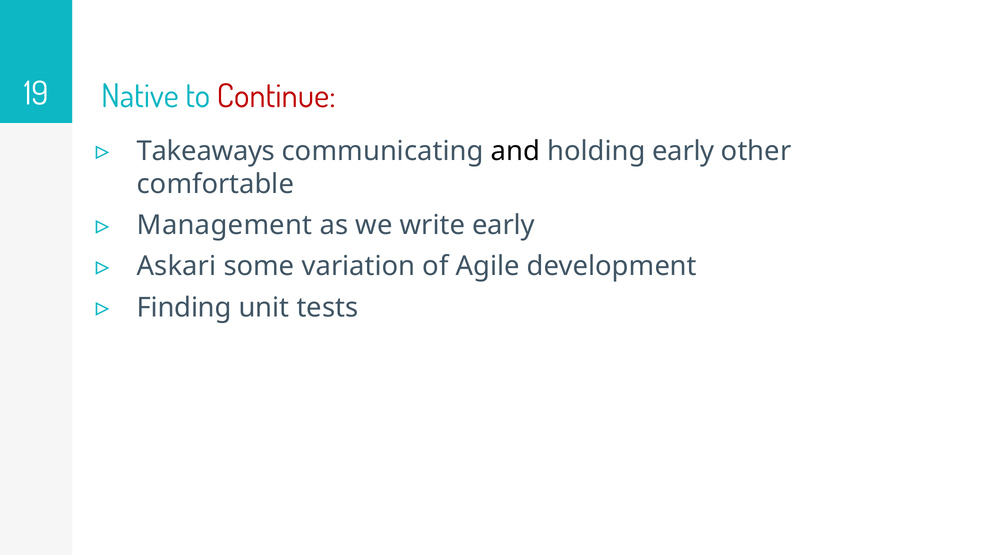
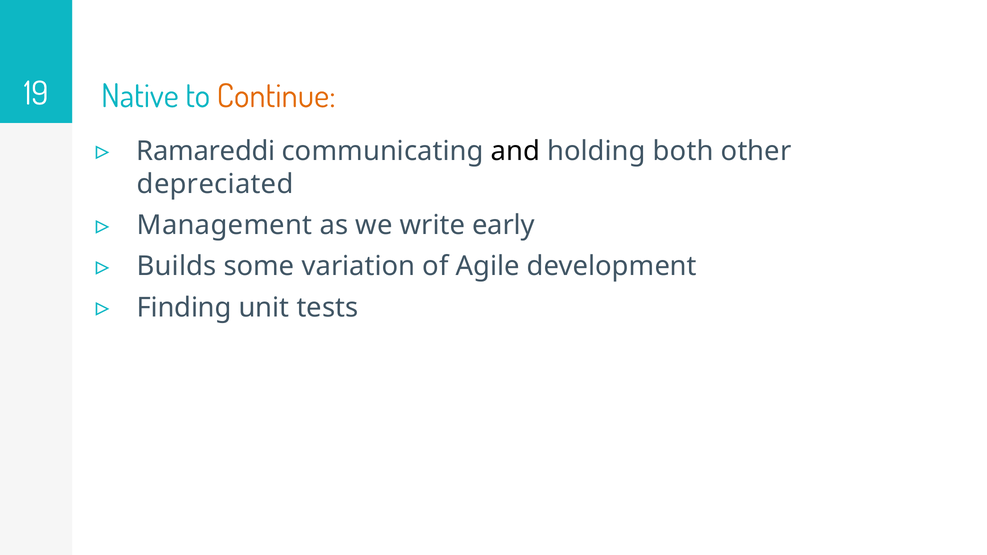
Continue colour: red -> orange (276, 96)
Takeaways: Takeaways -> Ramareddi (206, 151)
holding early: early -> both (683, 151)
comfortable: comfortable -> depreciated (215, 184)
Askari: Askari -> Builds (177, 267)
